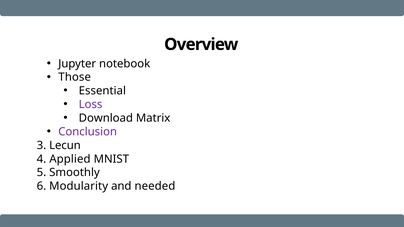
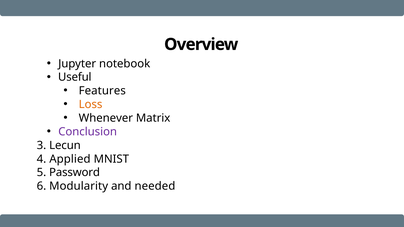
Those: Those -> Useful (75, 77)
Essential: Essential -> Features (102, 91)
Loss colour: purple -> orange (91, 105)
Download: Download -> Whenever (106, 118)
Smoothly: Smoothly -> Password (75, 173)
